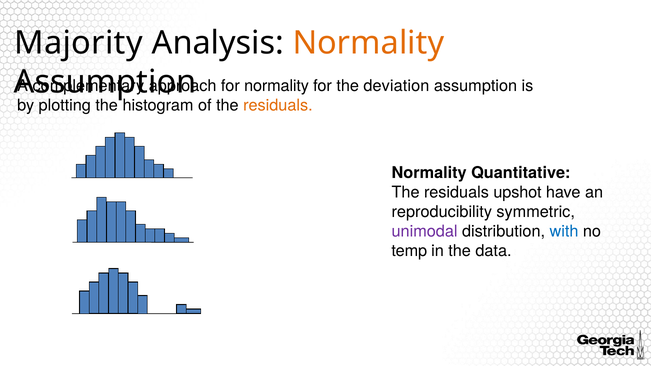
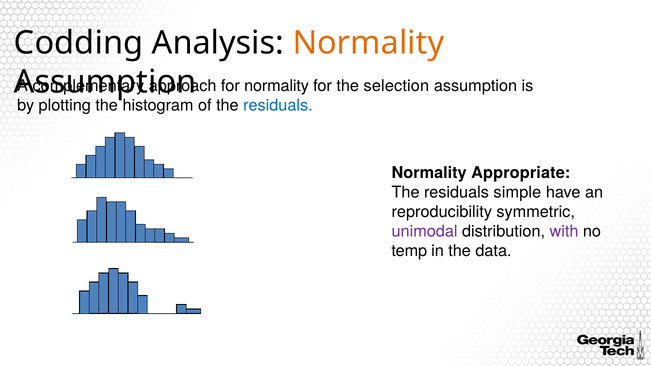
Majority: Majority -> Codding (79, 43)
deviation: deviation -> selection (396, 86)
residuals colour: orange -> blue (278, 105)
Quantitative: Quantitative -> Appropriate (521, 173)
upshot: upshot -> simple (517, 193)
with colour: blue -> purple (564, 232)
